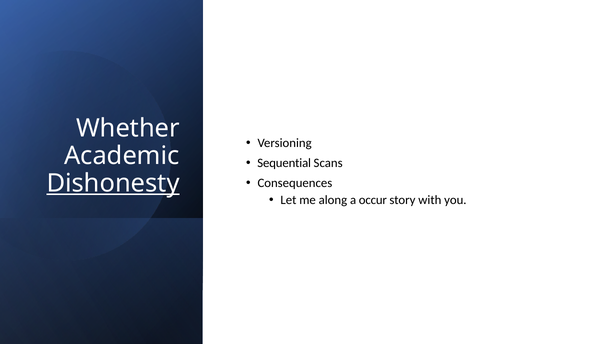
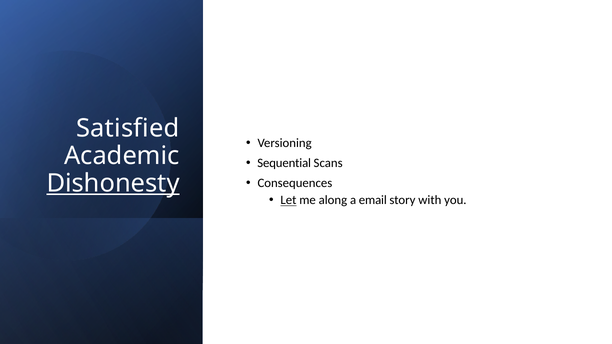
Whether: Whether -> Satisfied (128, 128)
Let underline: none -> present (288, 200)
occur: occur -> email (373, 200)
